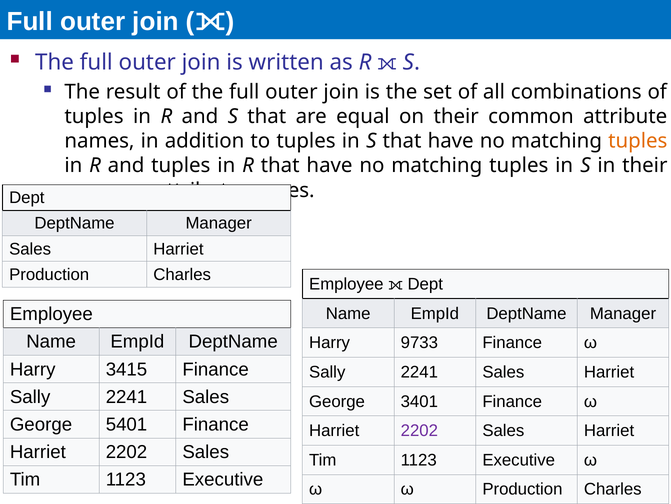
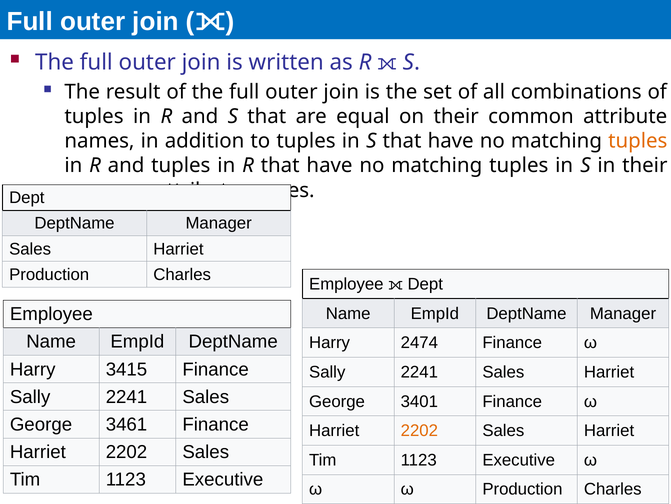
9733: 9733 -> 2474 (419, 342)
5401: 5401 -> 3461 (126, 424)
2202 colour: purple -> orange (419, 430)
